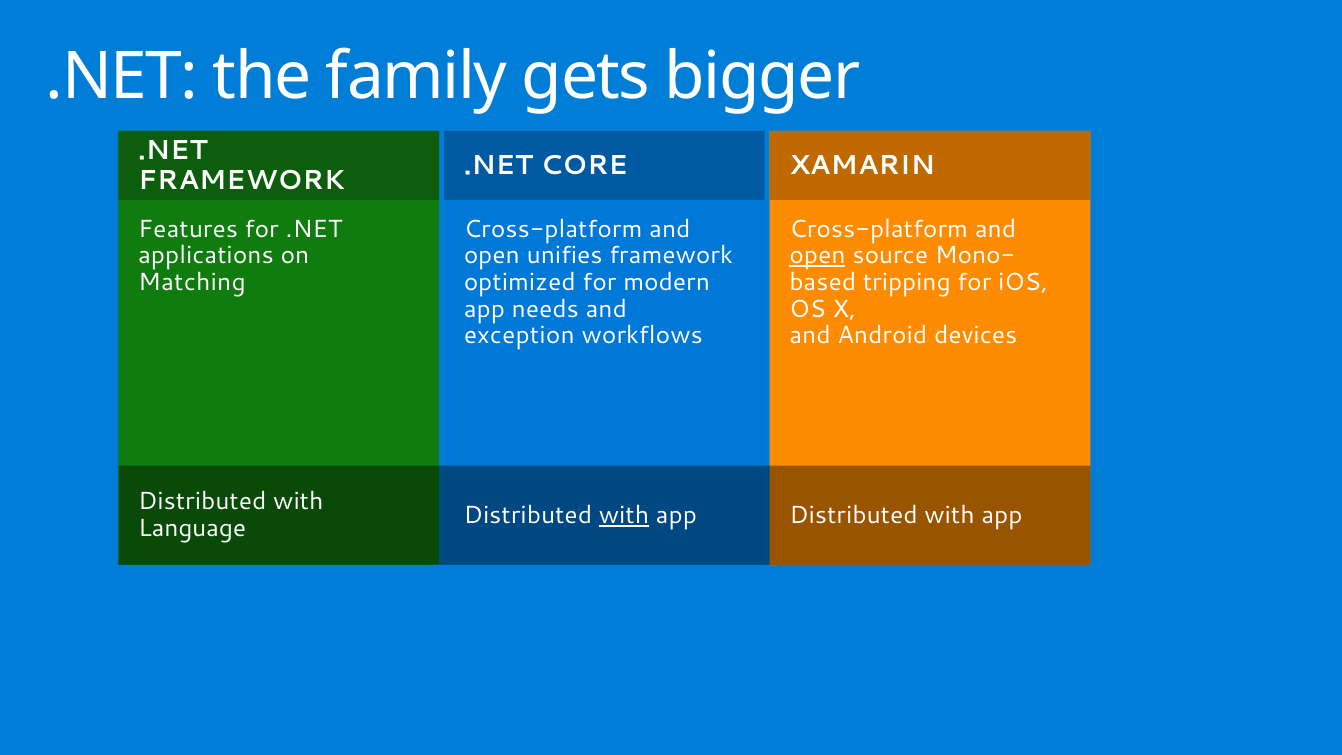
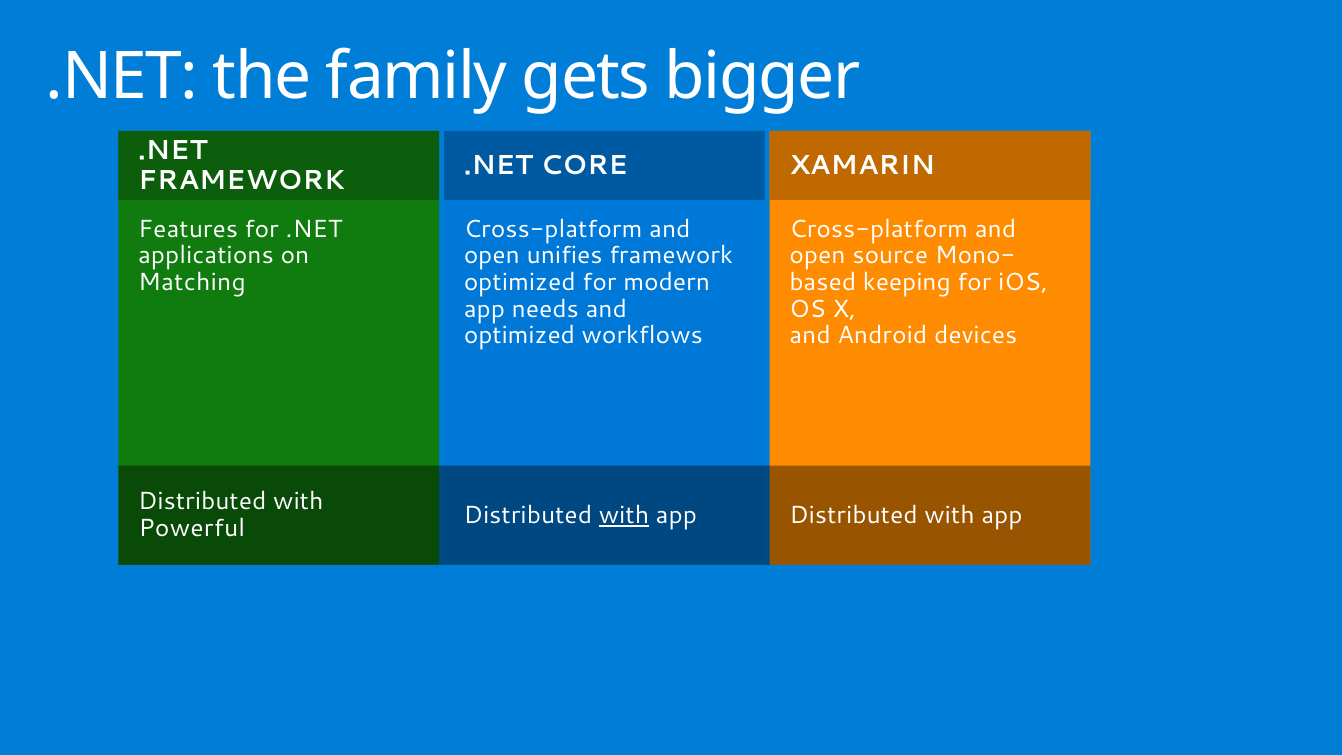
open underline: present -> none (817, 256)
tripping: tripping -> keeping (907, 282)
exception: exception -> optimized (519, 336)
Language: Language -> Powerful (192, 529)
